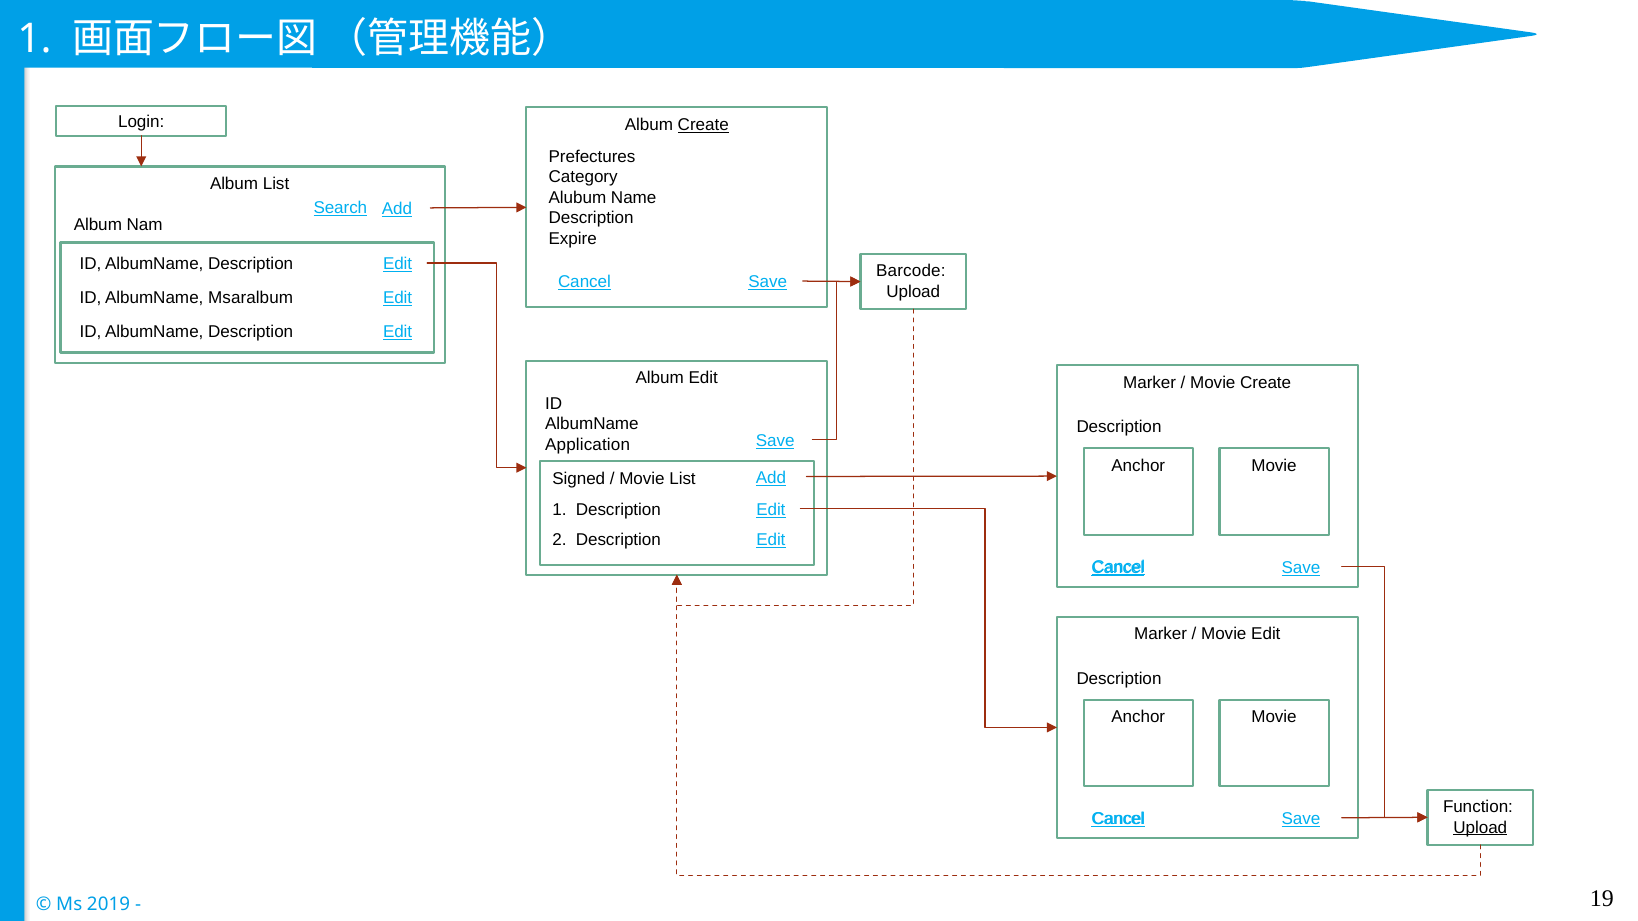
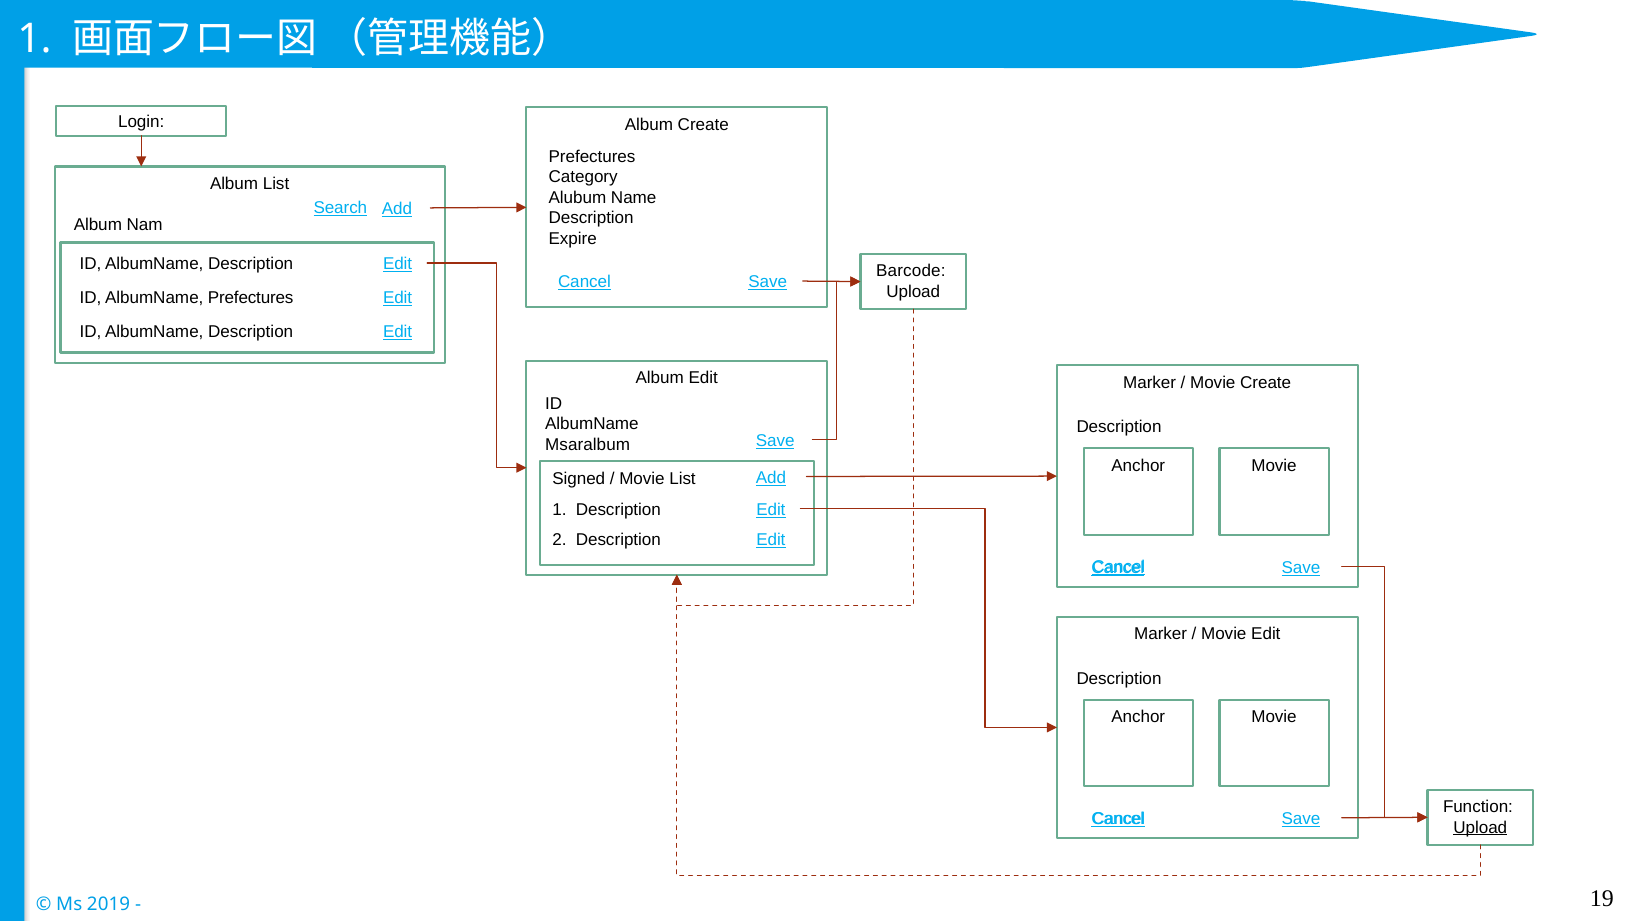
Create underline: present -> none (703, 125)
AlbumName Msaralbum: Msaralbum -> Prefectures (251, 298)
Application: Application -> Msaralbum (588, 445)
